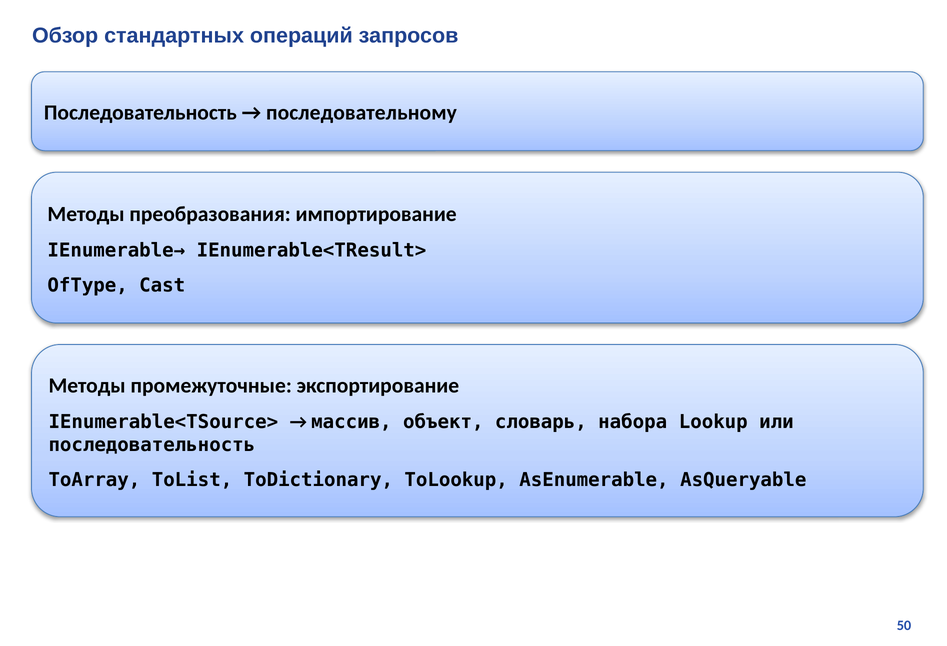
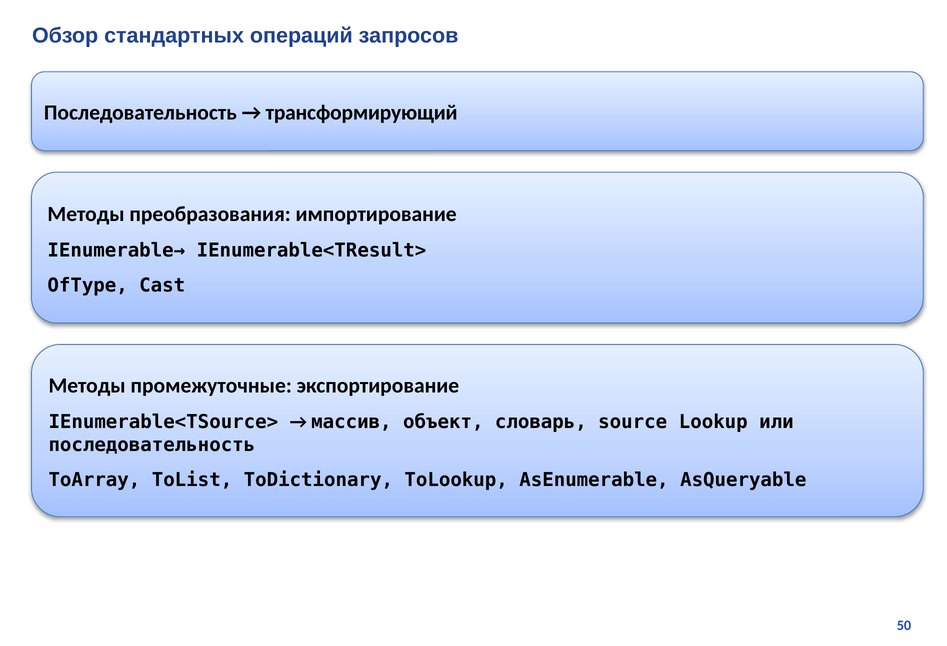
последовательному: последовательному -> трансформирующий (362, 113)
набора: набора -> source (633, 422)
